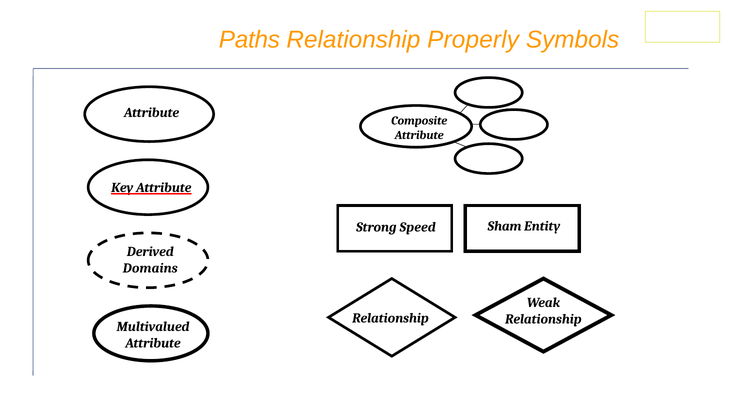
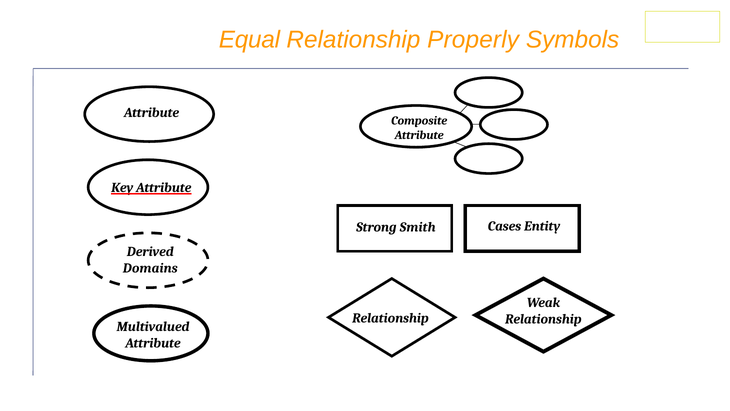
Paths: Paths -> Equal (249, 40)
Sham: Sham -> Cases (504, 226)
Speed: Speed -> Smith (418, 227)
